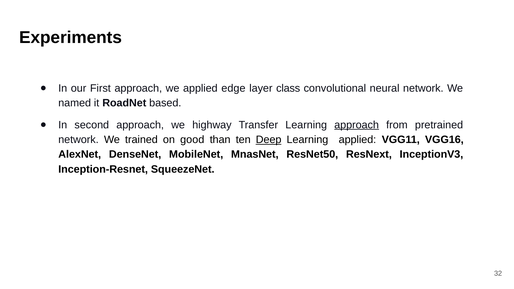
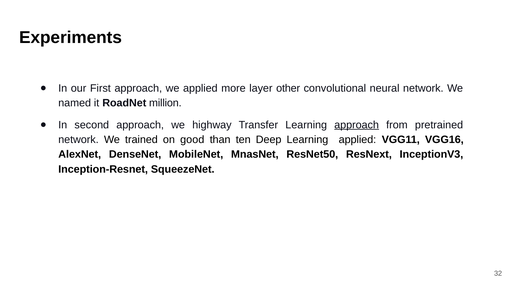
edge: edge -> more (233, 88)
class: class -> other (288, 88)
based: based -> million (165, 103)
Deep underline: present -> none (269, 140)
